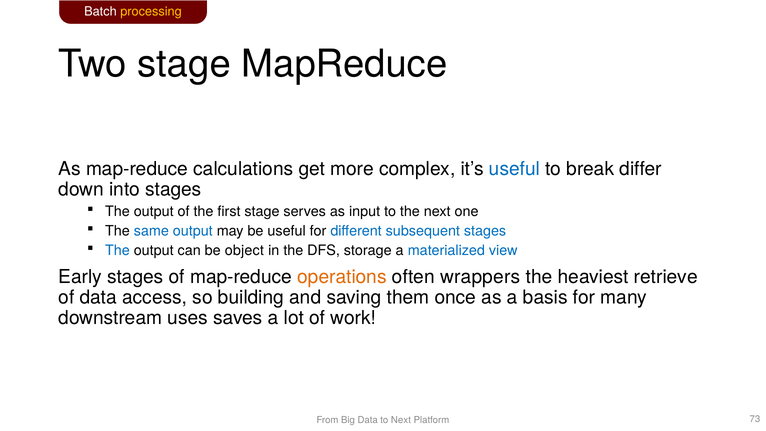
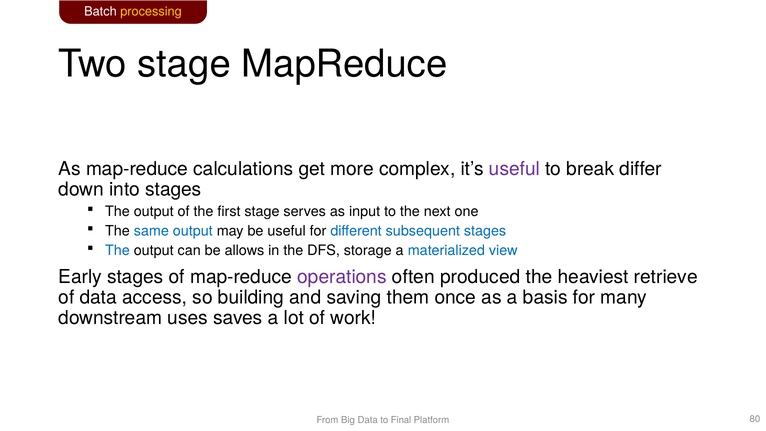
useful colour: blue -> purple (514, 169)
object: object -> allows (244, 251)
operations colour: orange -> purple (342, 277)
wrappers: wrappers -> produced (480, 277)
to Next: Next -> Final (401, 420)
73: 73 -> 80 (755, 419)
